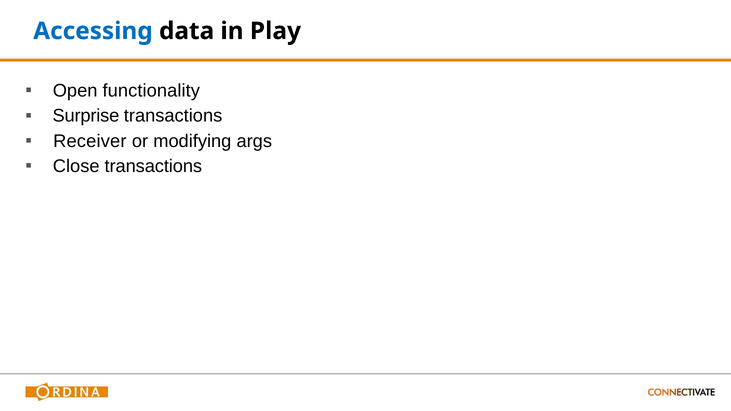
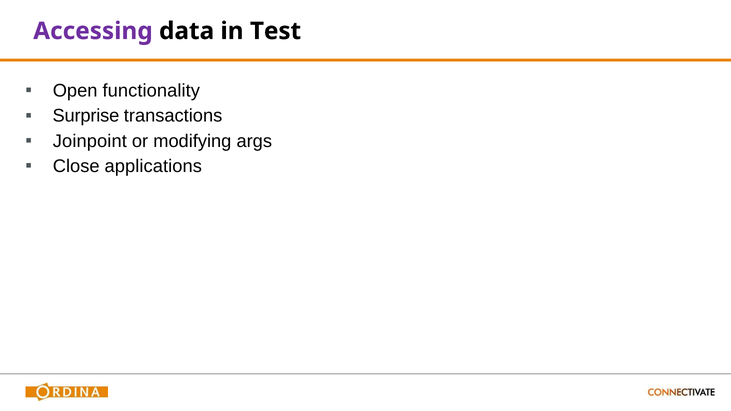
Accessing colour: blue -> purple (93, 31)
Play: Play -> Test (276, 31)
Receiver: Receiver -> Joinpoint (90, 141)
Close transactions: transactions -> applications (153, 166)
